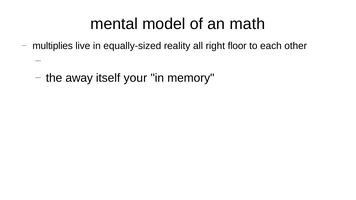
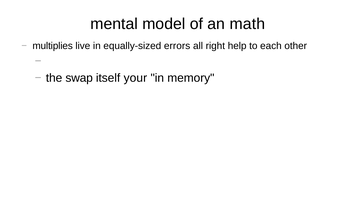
reality: reality -> errors (177, 46)
floor: floor -> help (237, 46)
away: away -> swap (79, 78)
